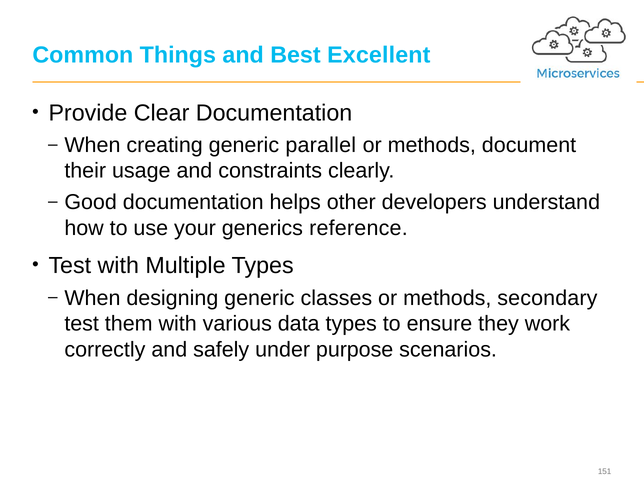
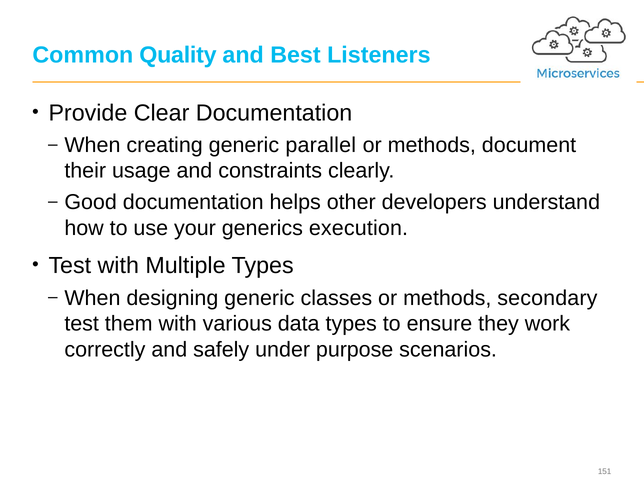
Things: Things -> Quality (178, 55)
Excellent: Excellent -> Listeners (379, 55)
reference: reference -> execution (358, 228)
